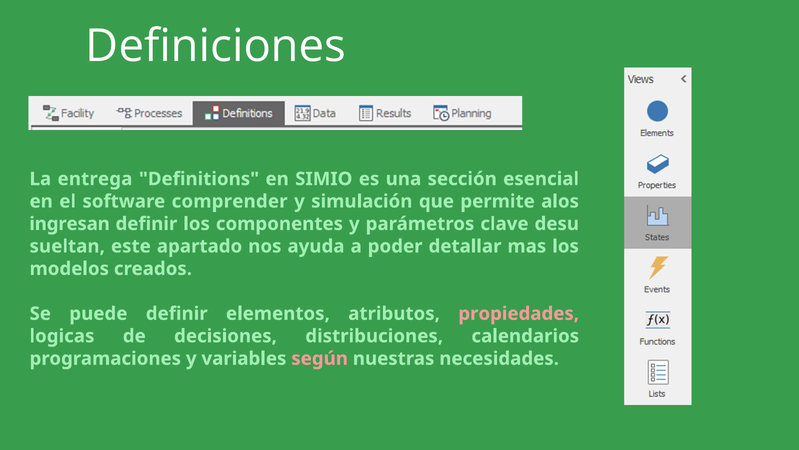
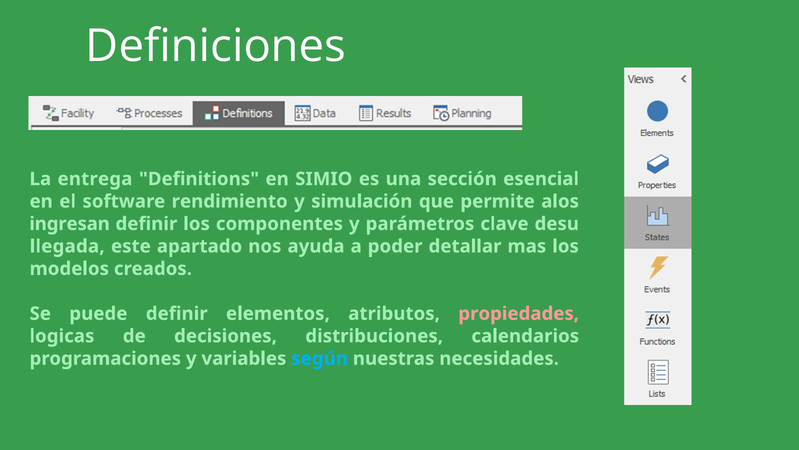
comprender: comprender -> rendimiento (230, 201)
sueltan: sueltan -> llegada (67, 246)
según colour: pink -> light blue (320, 358)
